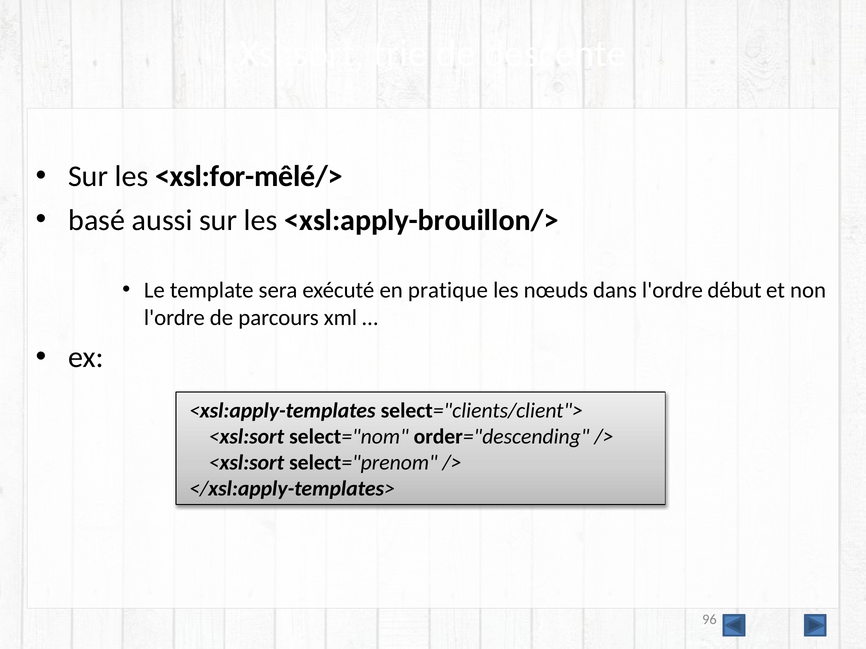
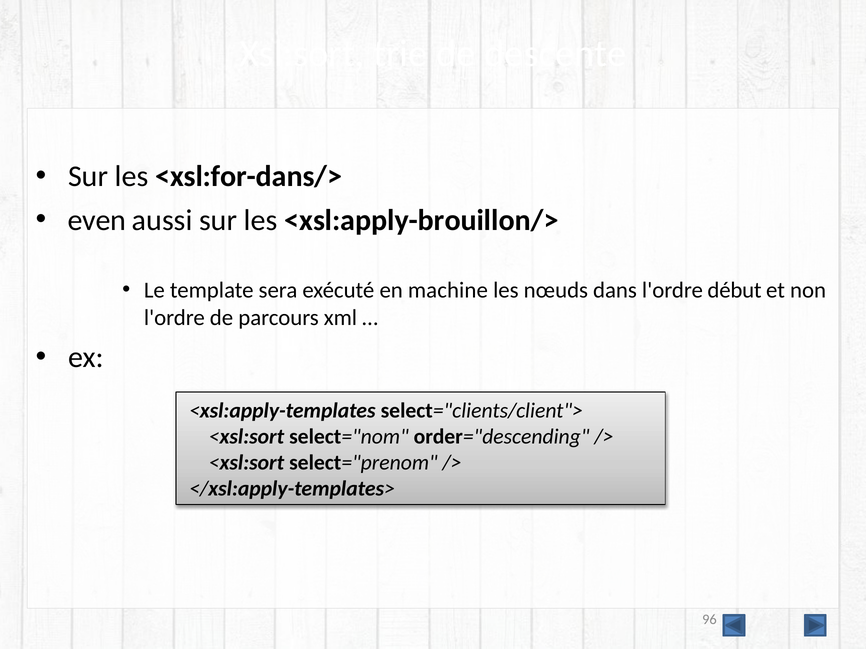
<xsl:for-mêlé/>: <xsl:for-mêlé/> -> <xsl:for-dans/> (249, 177)
basé: basé -> even (97, 220)
pratique: pratique -> machine (448, 290)
